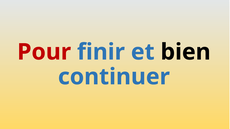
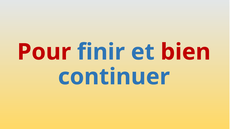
bien colour: black -> red (186, 52)
